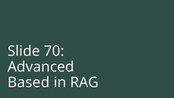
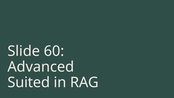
70: 70 -> 60 (54, 51)
Based: Based -> Suited (29, 82)
